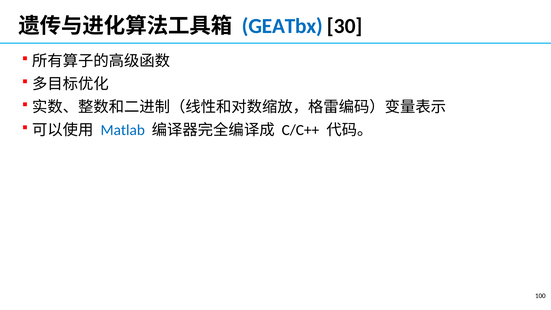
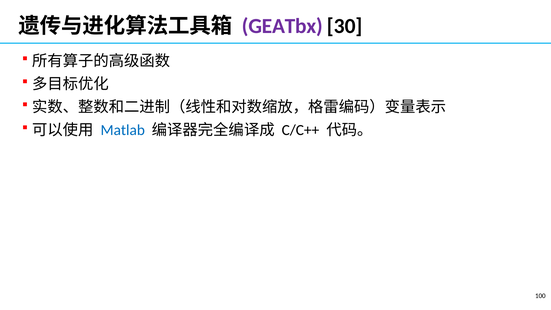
GEATbx colour: blue -> purple (282, 26)
